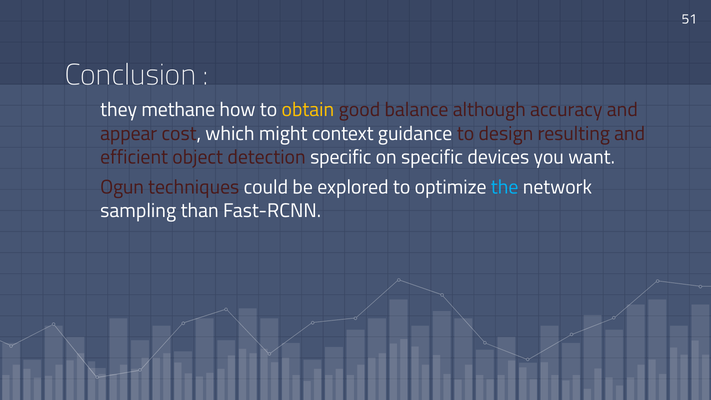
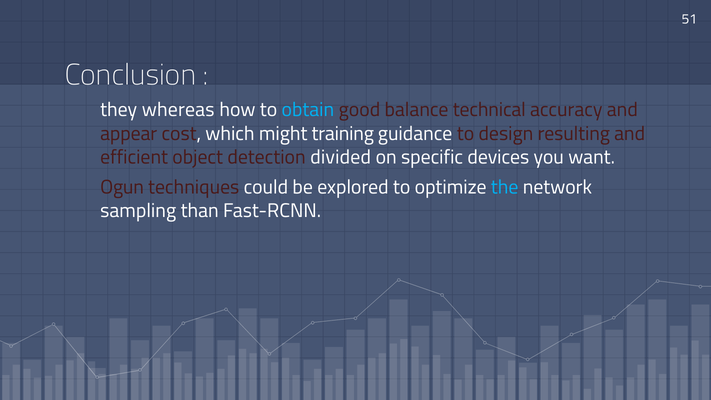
methane: methane -> whereas (178, 110)
obtain colour: yellow -> light blue (308, 110)
although: although -> technical (489, 110)
context: context -> training (343, 134)
detection specific: specific -> divided (341, 157)
